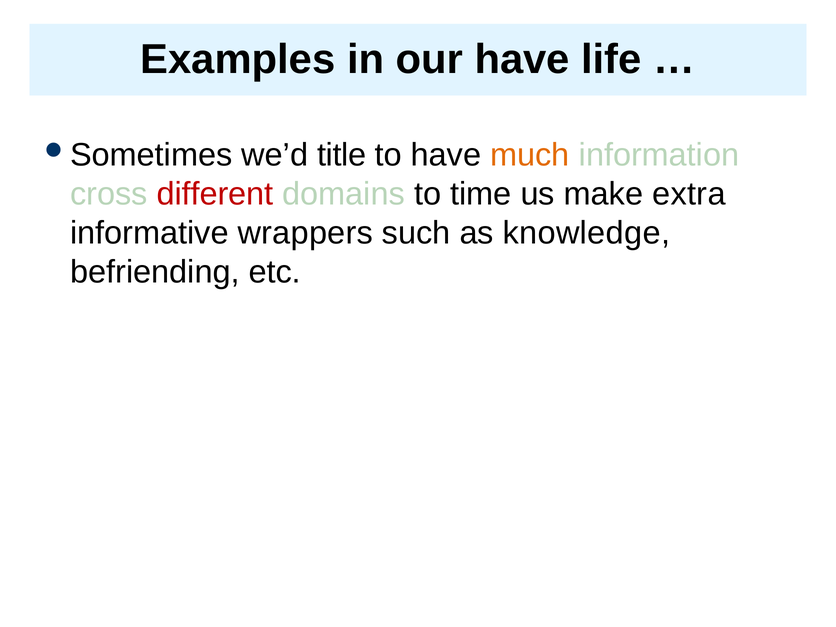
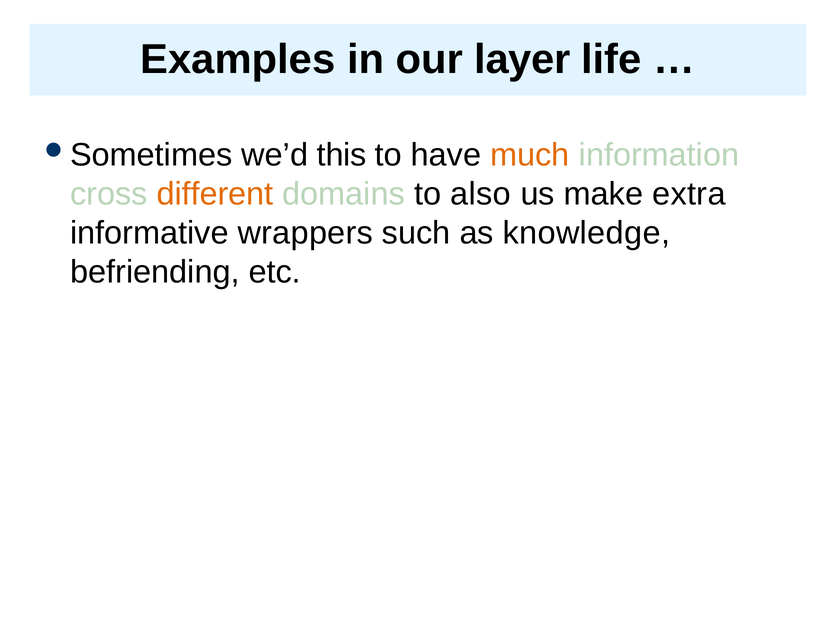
our have: have -> layer (522, 59)
title: title -> this (342, 155)
different colour: red -> orange (215, 194)
time: time -> also (481, 194)
